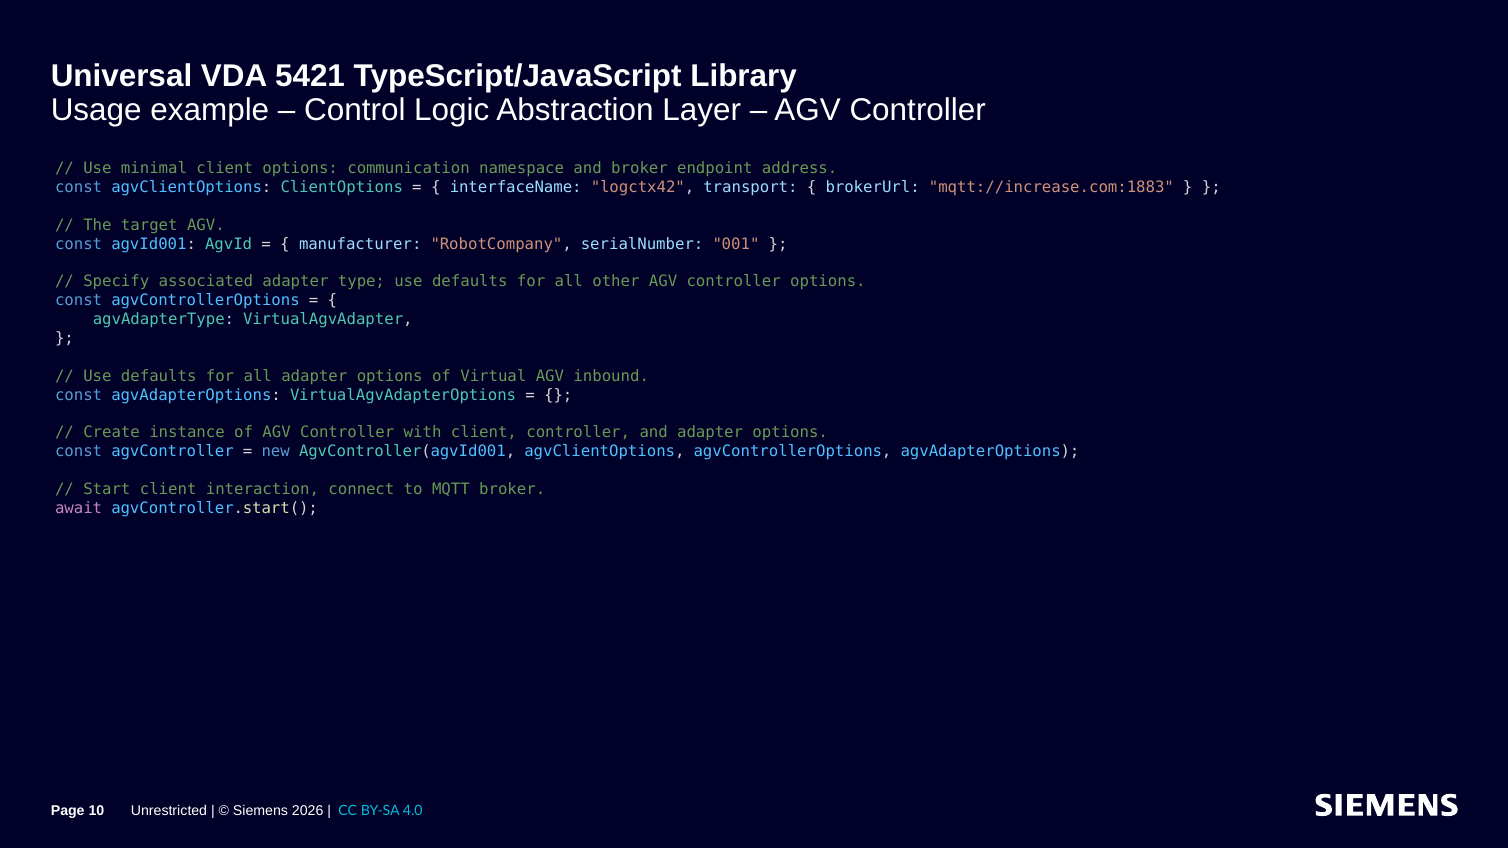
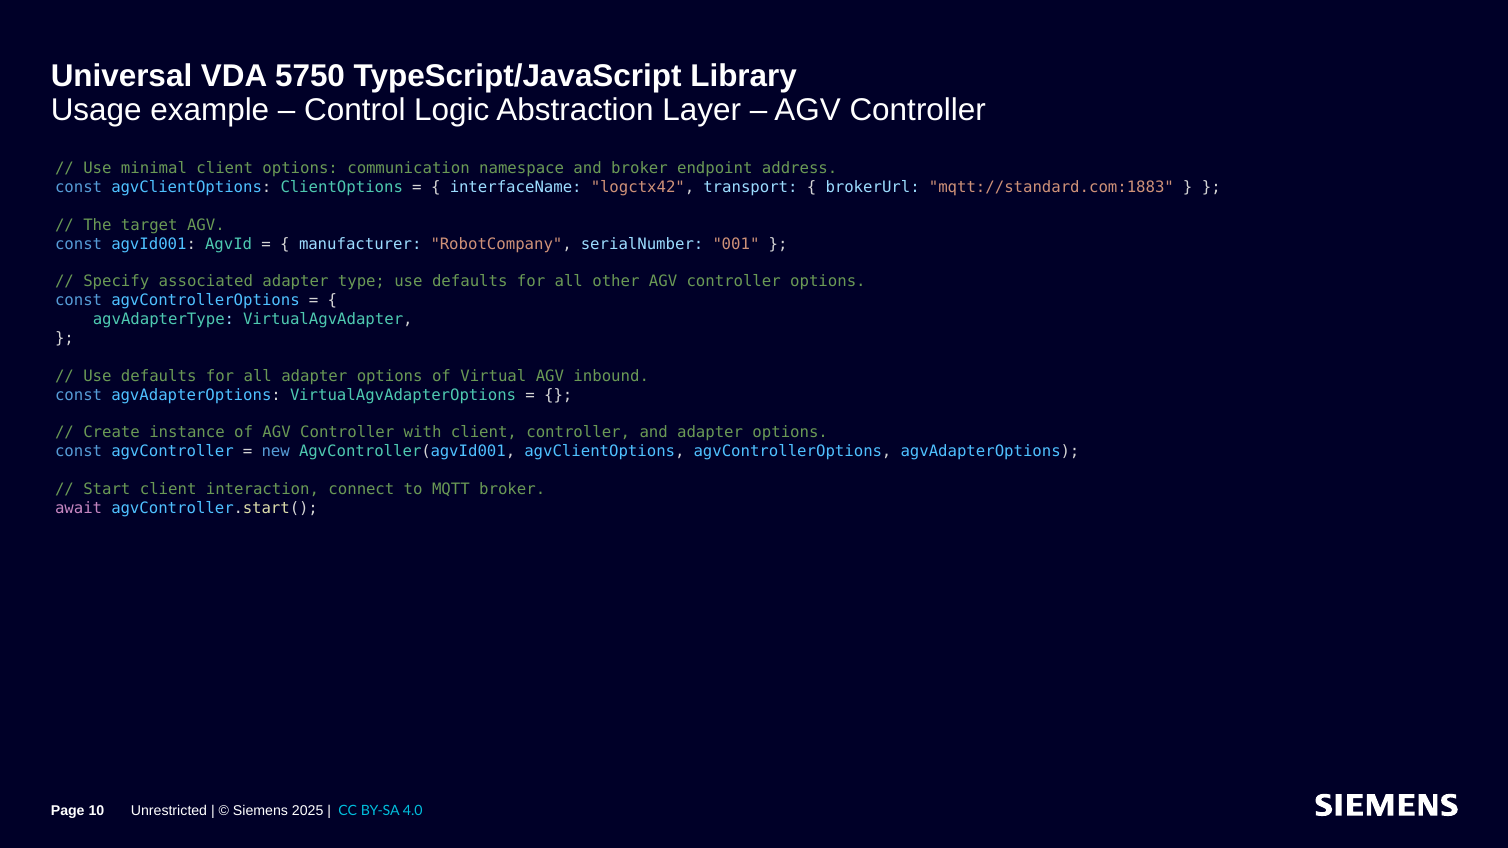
5421: 5421 -> 5750 (310, 76)
mqtt://increase.com:1883: mqtt://increase.com:1883 -> mqtt://standard.com:1883 (1051, 187)
2026: 2026 -> 2025 (308, 812)
